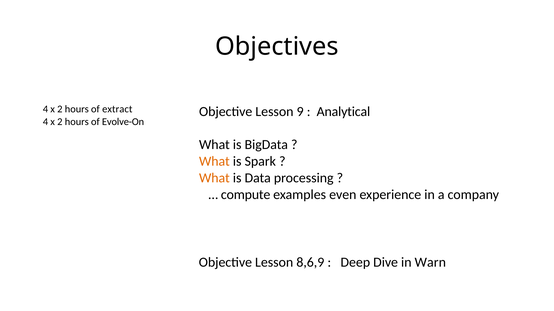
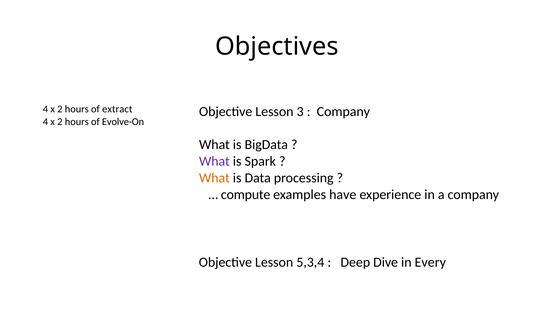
9: 9 -> 3 (300, 112)
Analytical: Analytical -> Company (343, 112)
What colour: orange -> purple (214, 162)
even: even -> have (343, 195)
8,6,9: 8,6,9 -> 5,3,4 (310, 263)
Warn: Warn -> Every (430, 263)
